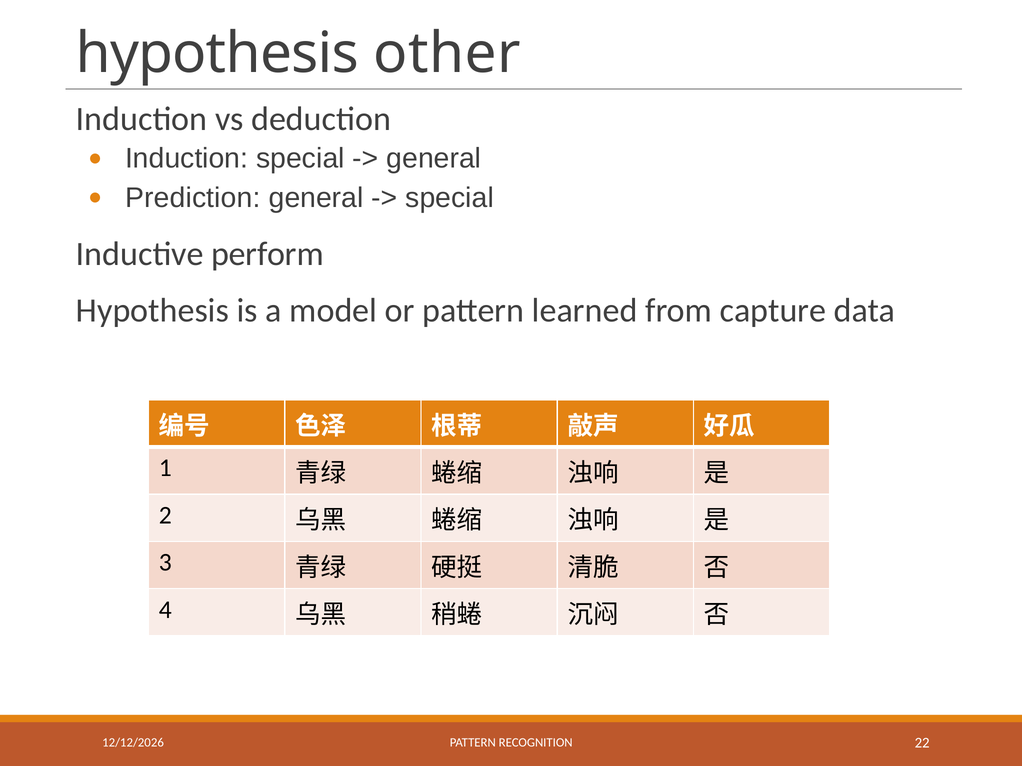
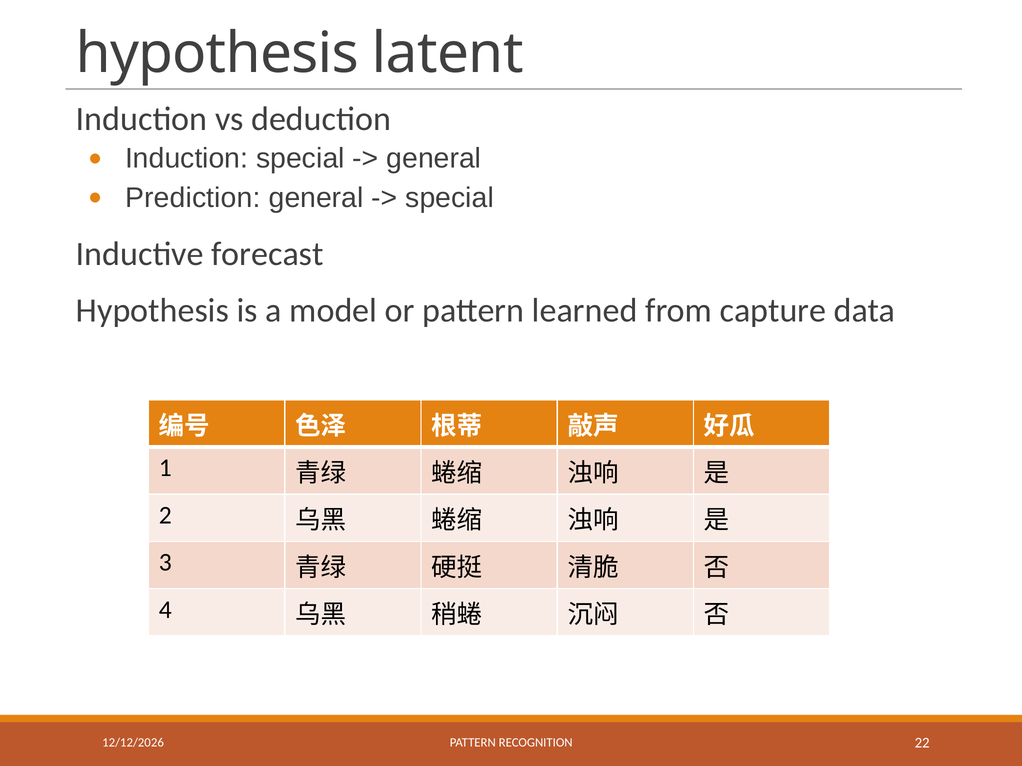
other: other -> latent (448, 54)
perform: perform -> forecast (267, 254)
